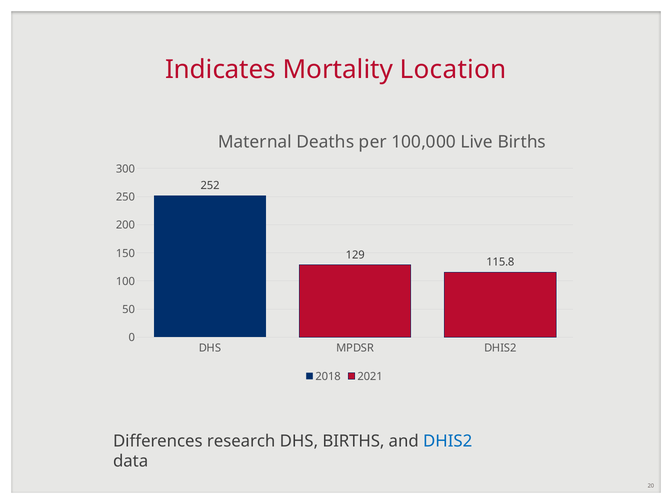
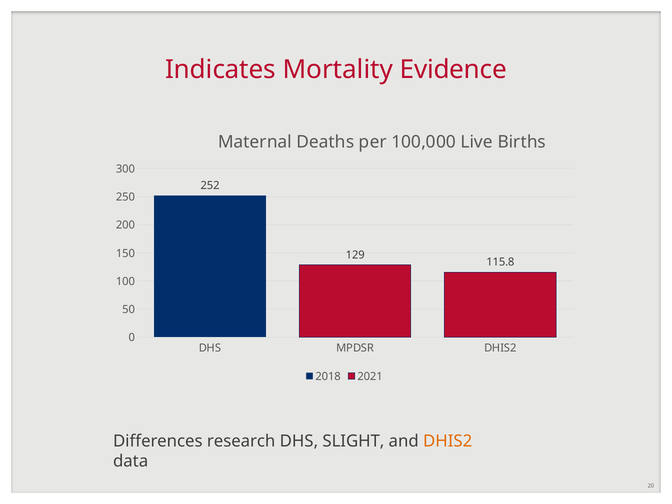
Location: Location -> Evidence (453, 70)
DHS BIRTHS: BIRTHS -> SLIGHT (353, 441)
DHIS2 colour: blue -> orange (448, 441)
